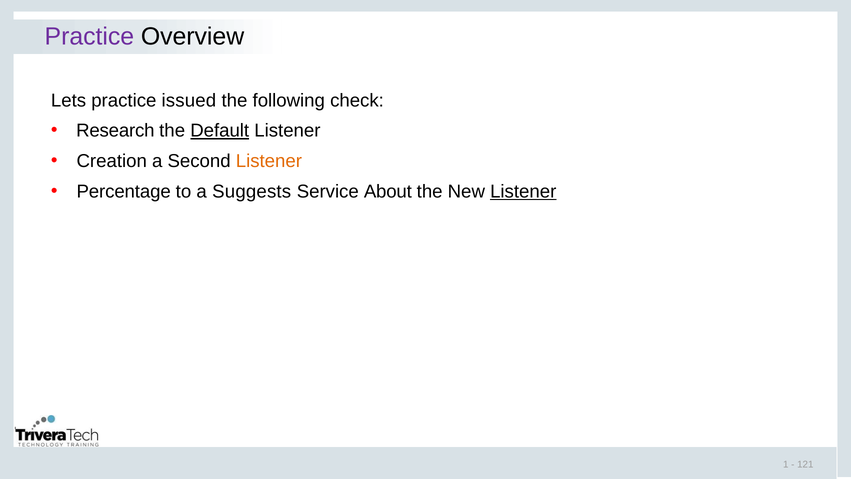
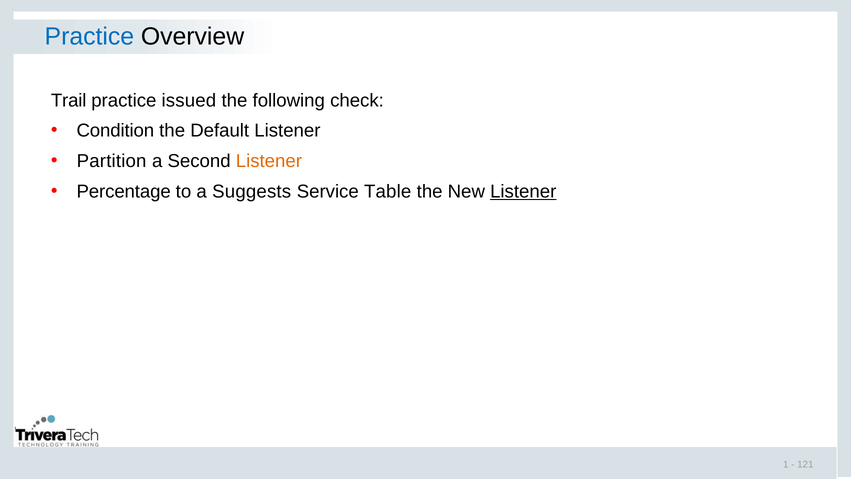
Practice colour: purple -> blue (89, 36)
Lets: Lets -> Trail (69, 100)
Research: Research -> Condition (115, 131)
Default underline: present -> none (220, 131)
Creation: Creation -> Partition (112, 161)
About: About -> Table (388, 191)
